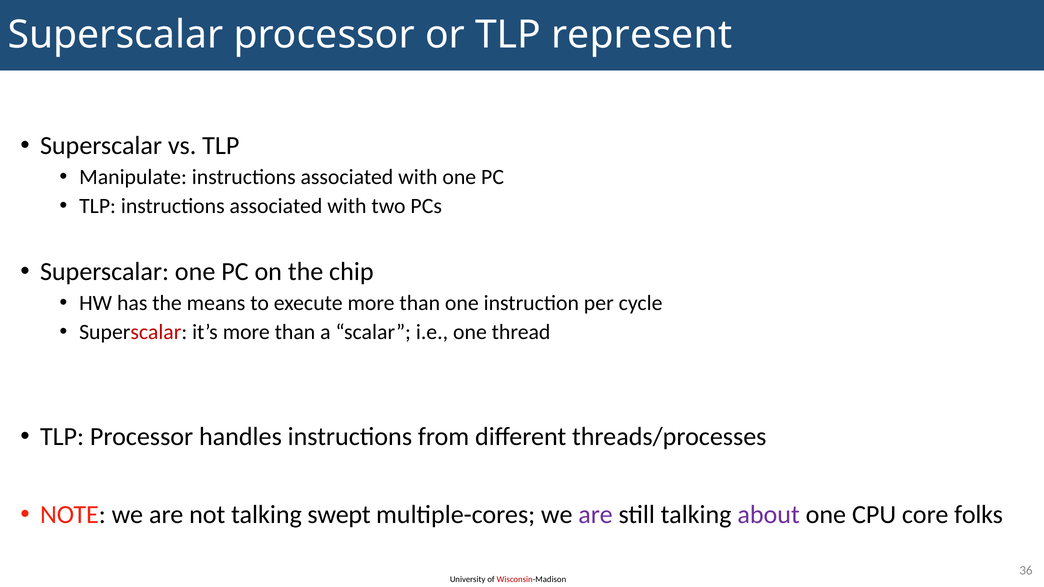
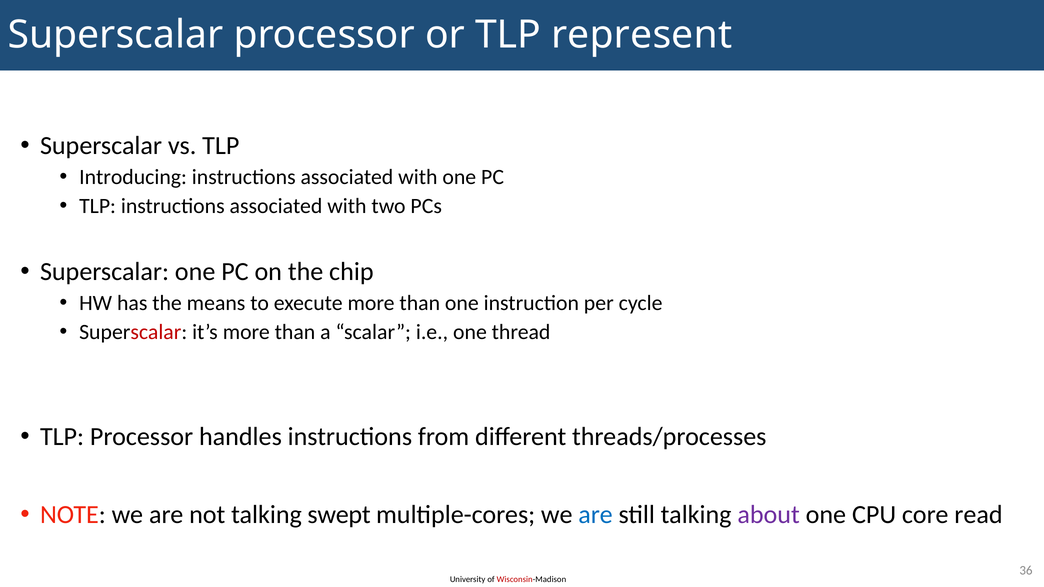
Manipulate: Manipulate -> Introducing (133, 177)
are colour: purple -> blue (596, 515)
folks: folks -> read (978, 515)
